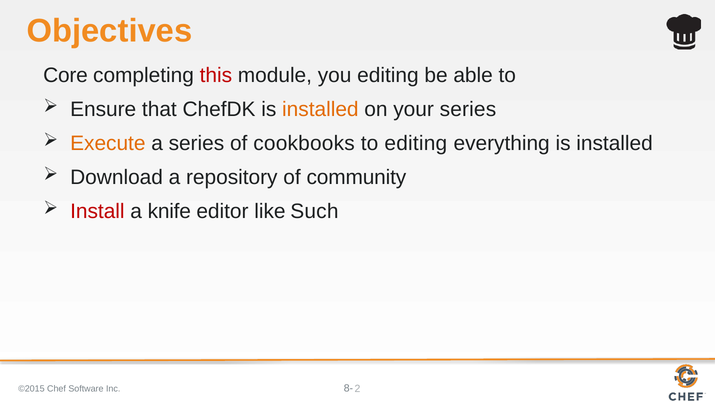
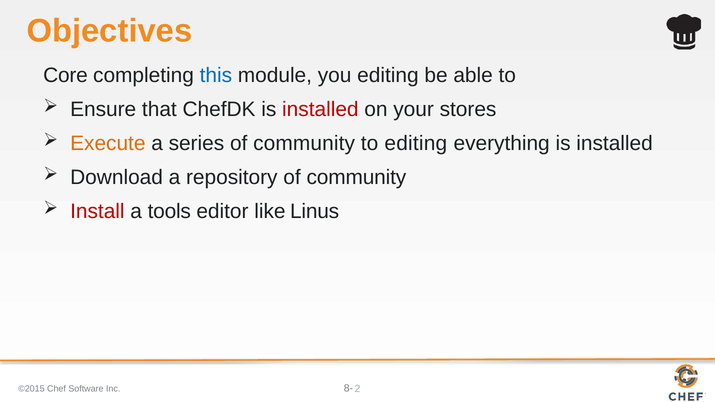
this colour: red -> blue (216, 75)
installed colour: orange -> red (320, 109)
your series: series -> stores (468, 109)
series of cookbooks: cookbooks -> community (304, 143)
knife: knife -> tools (169, 211)
Such: Such -> Linus (315, 211)
